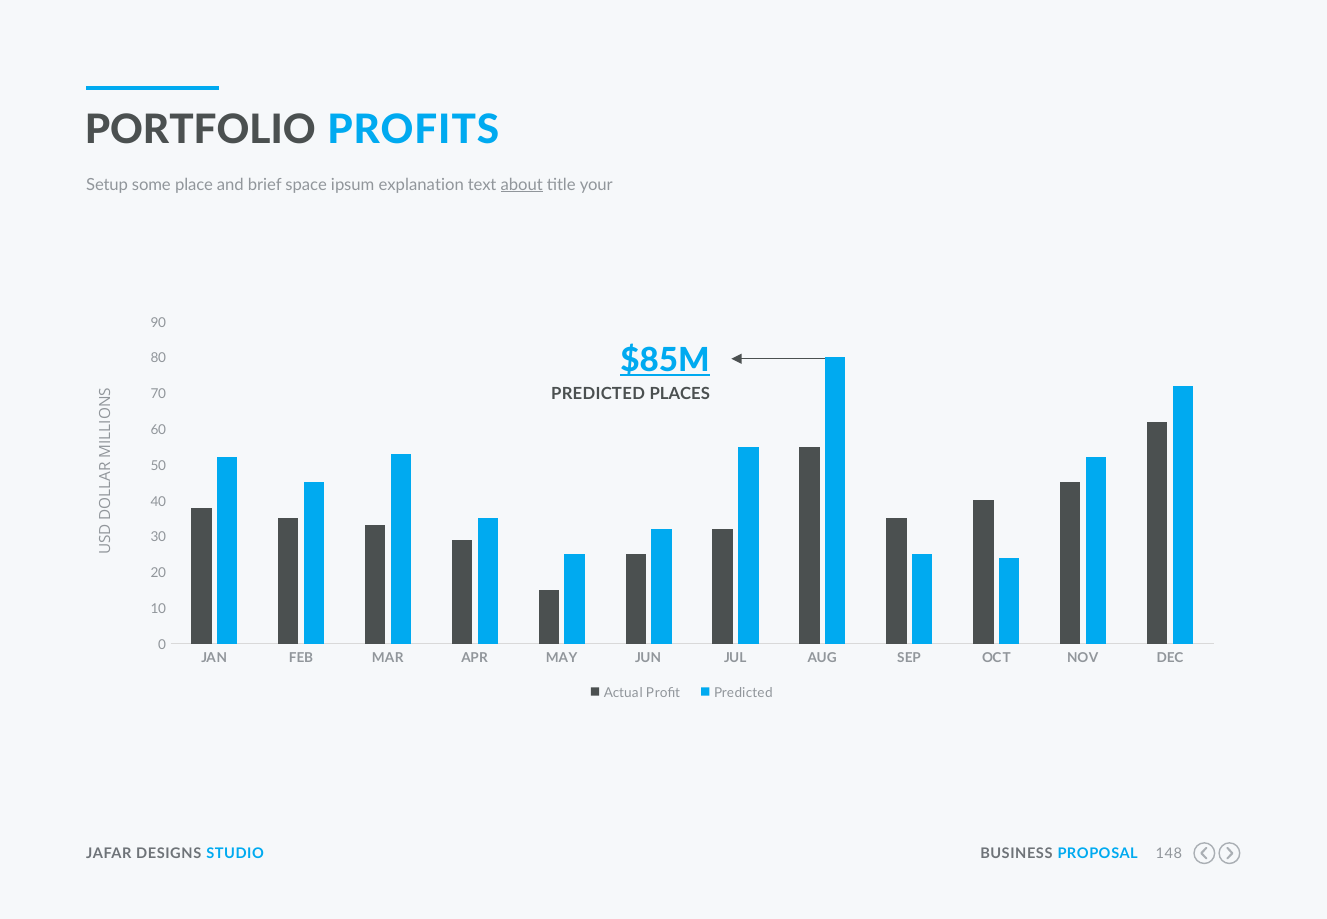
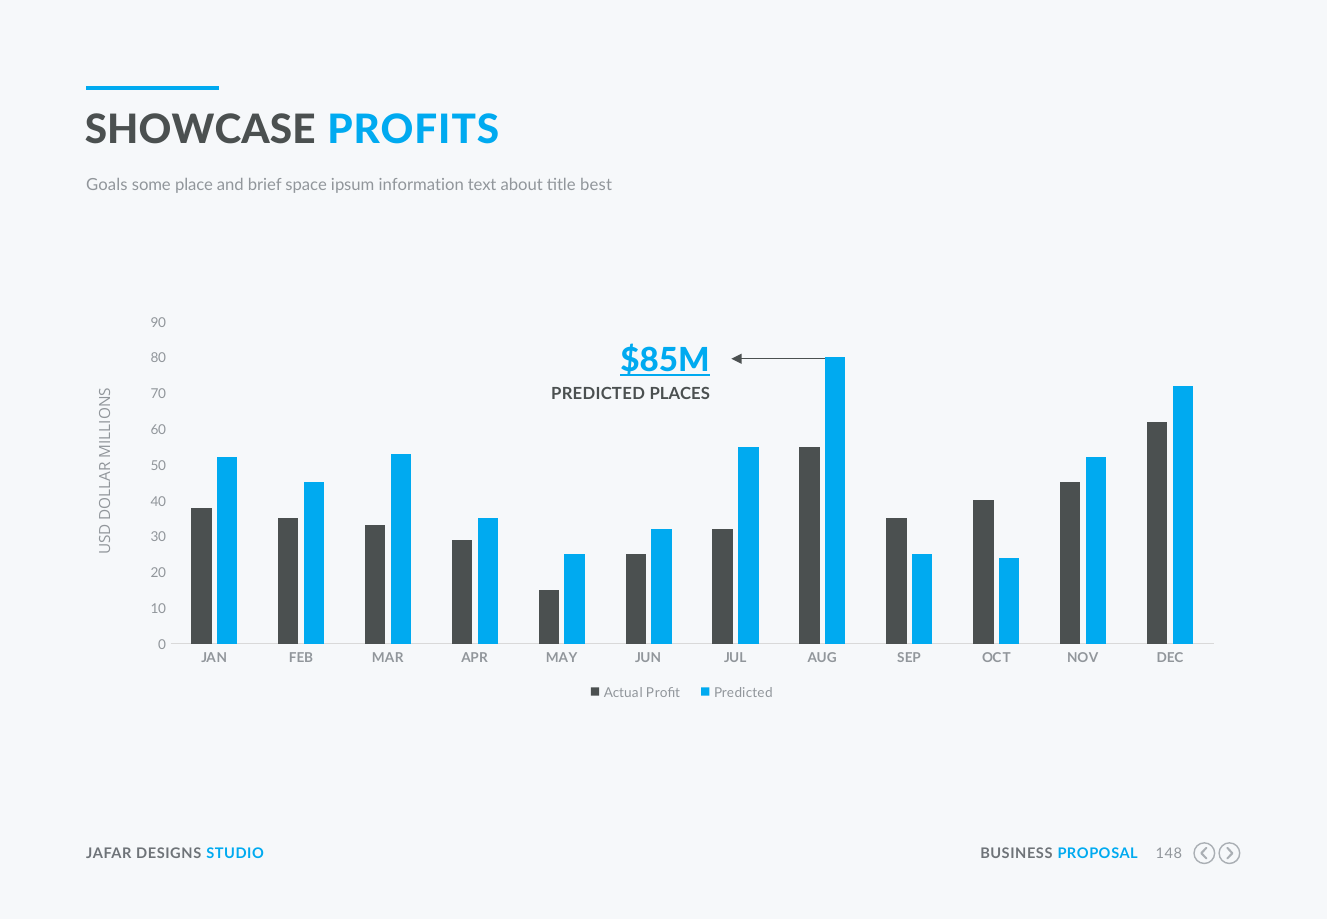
PORTFOLIO: PORTFOLIO -> SHOWCASE (200, 130)
Setup: Setup -> Goals (107, 185)
explanation: explanation -> information (421, 185)
about underline: present -> none (522, 185)
your: your -> best (596, 185)
